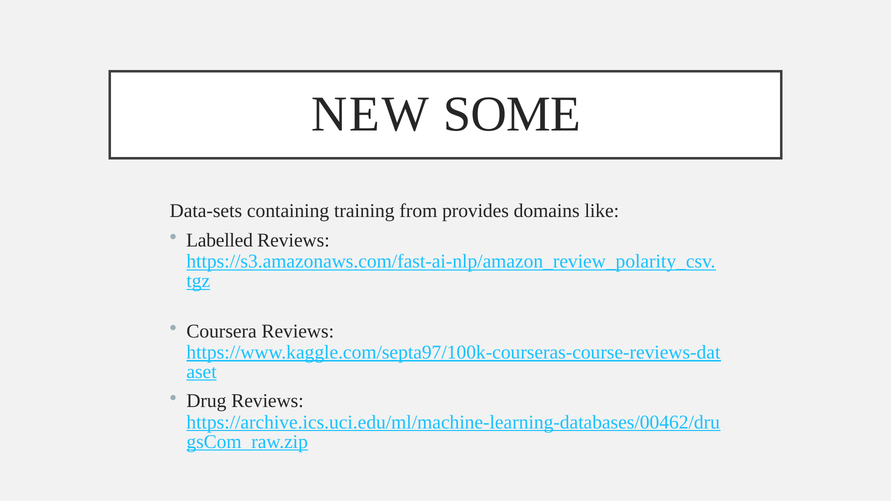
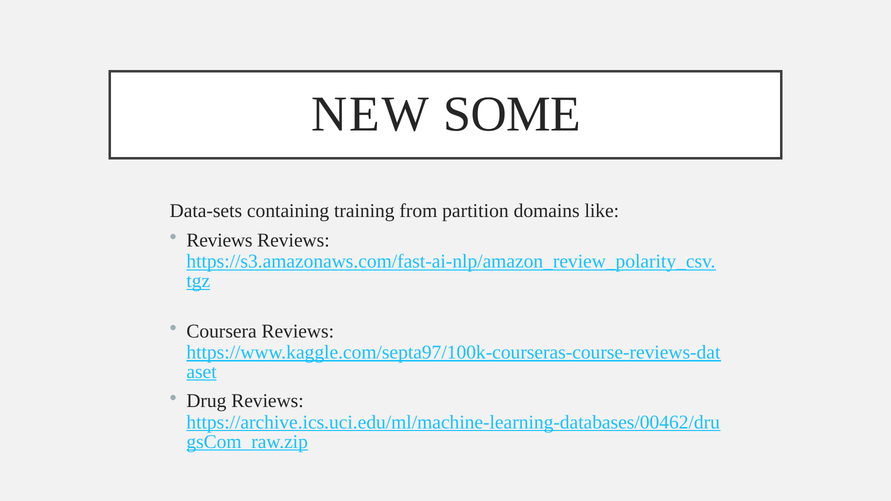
provides: provides -> partition (475, 211)
Labelled: Labelled -> Reviews (219, 240)
